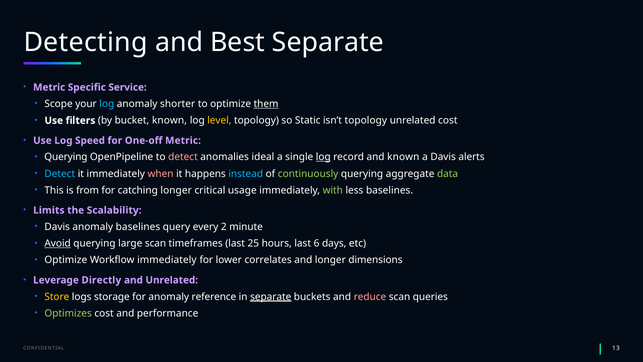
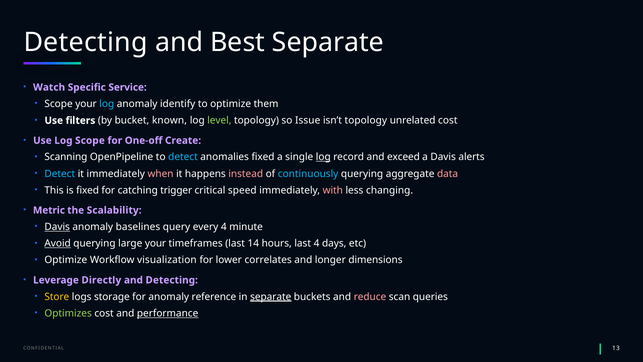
Metric: Metric -> Watch (49, 87)
shorter: shorter -> identify (178, 104)
them underline: present -> none (266, 104)
level colour: yellow -> light green (219, 120)
Static: Static -> Issue (308, 120)
Log Speed: Speed -> Scope (90, 140)
One-off Metric: Metric -> Create (183, 140)
Querying: Querying -> Scanning (66, 157)
detect colour: pink -> light blue (183, 157)
anomalies ideal: ideal -> fixed (263, 157)
and known: known -> exceed (403, 157)
instead colour: light blue -> pink (246, 174)
continuously colour: light green -> light blue (308, 174)
data colour: light green -> pink (448, 174)
is from: from -> fixed (88, 190)
catching longer: longer -> trigger (176, 190)
usage: usage -> speed (242, 190)
with colour: light green -> pink (333, 190)
less baselines: baselines -> changing (390, 190)
Limits: Limits -> Metric (49, 210)
Davis underline: none -> present (57, 227)
every 2: 2 -> 4 (224, 227)
large scan: scan -> your (156, 243)
25: 25 -> 14 (253, 243)
last 6: 6 -> 4 (317, 243)
Workflow immediately: immediately -> visualization (167, 260)
and Unrelated: Unrelated -> Detecting (172, 280)
performance underline: none -> present (168, 313)
